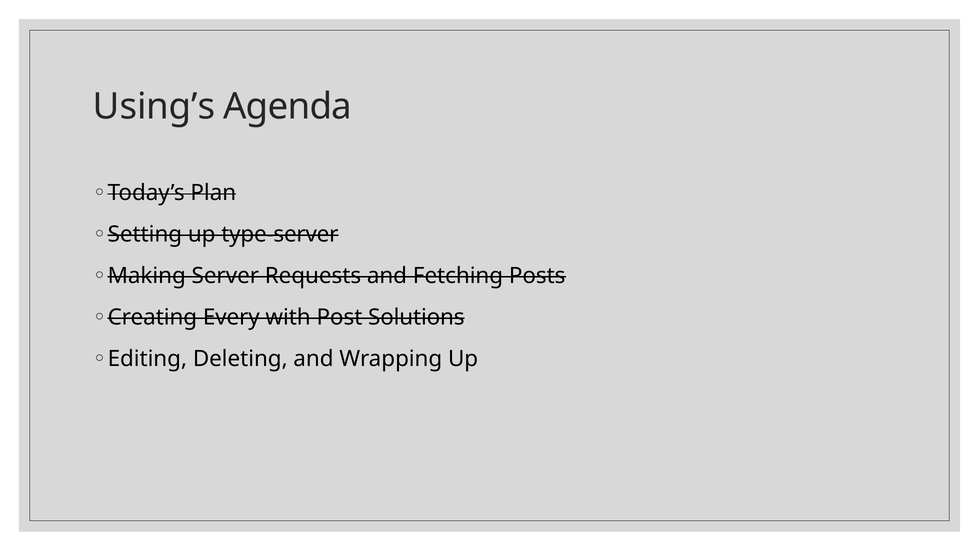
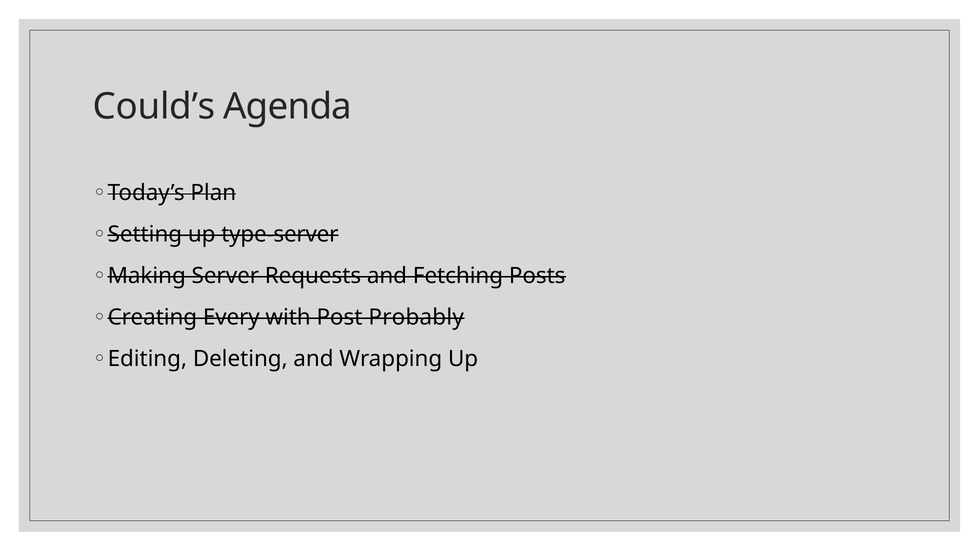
Using’s: Using’s -> Could’s (154, 106)
Solutions: Solutions -> Probably (416, 317)
